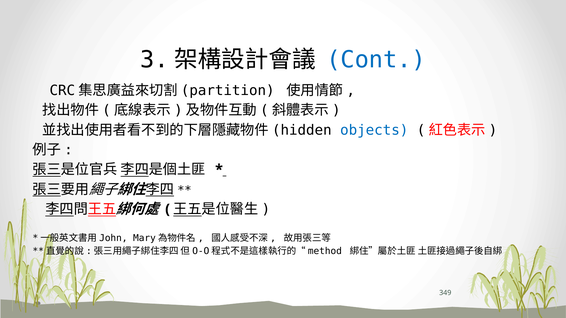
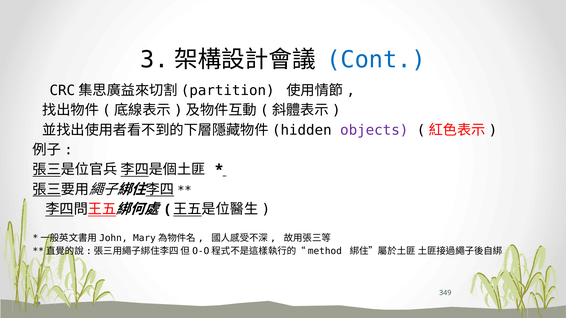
objects colour: blue -> purple (374, 130)
